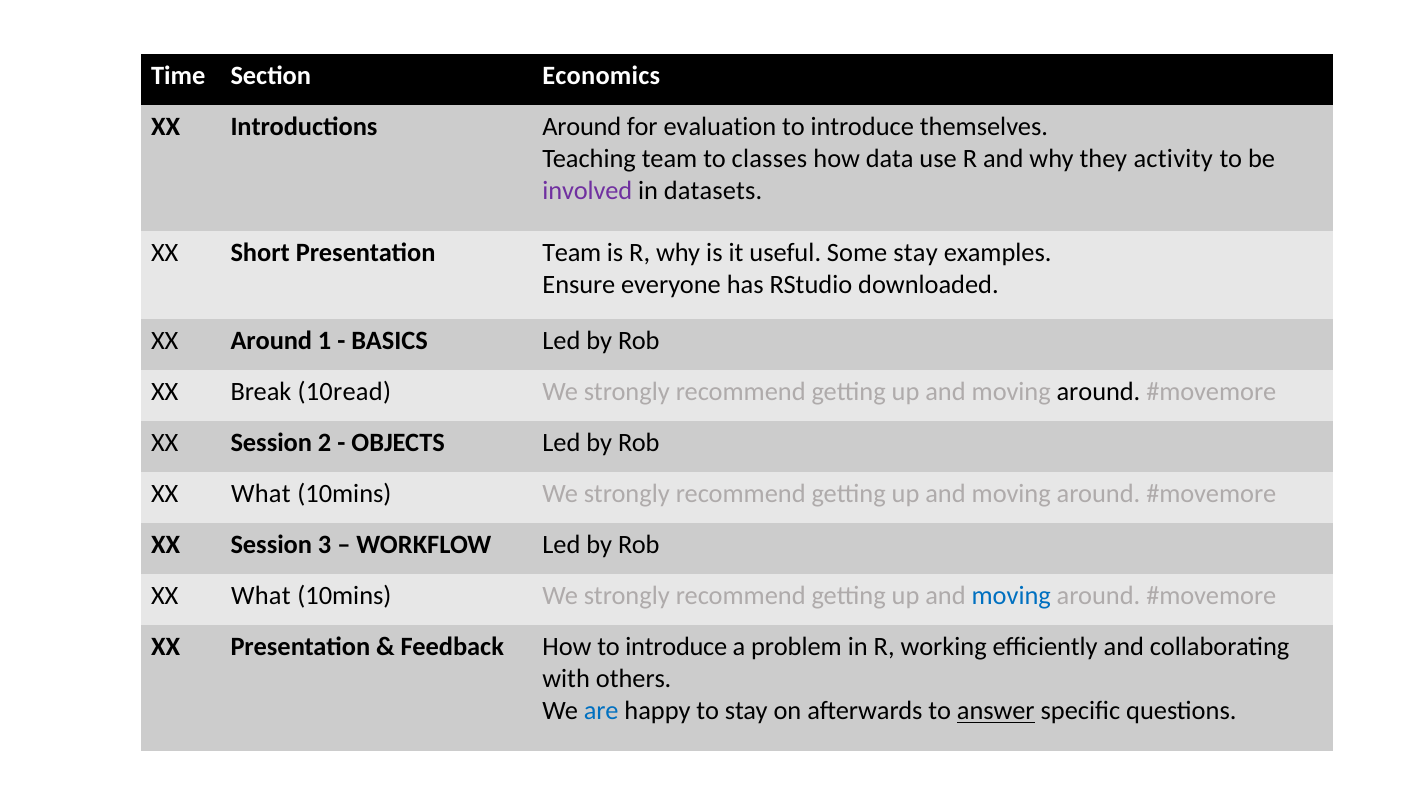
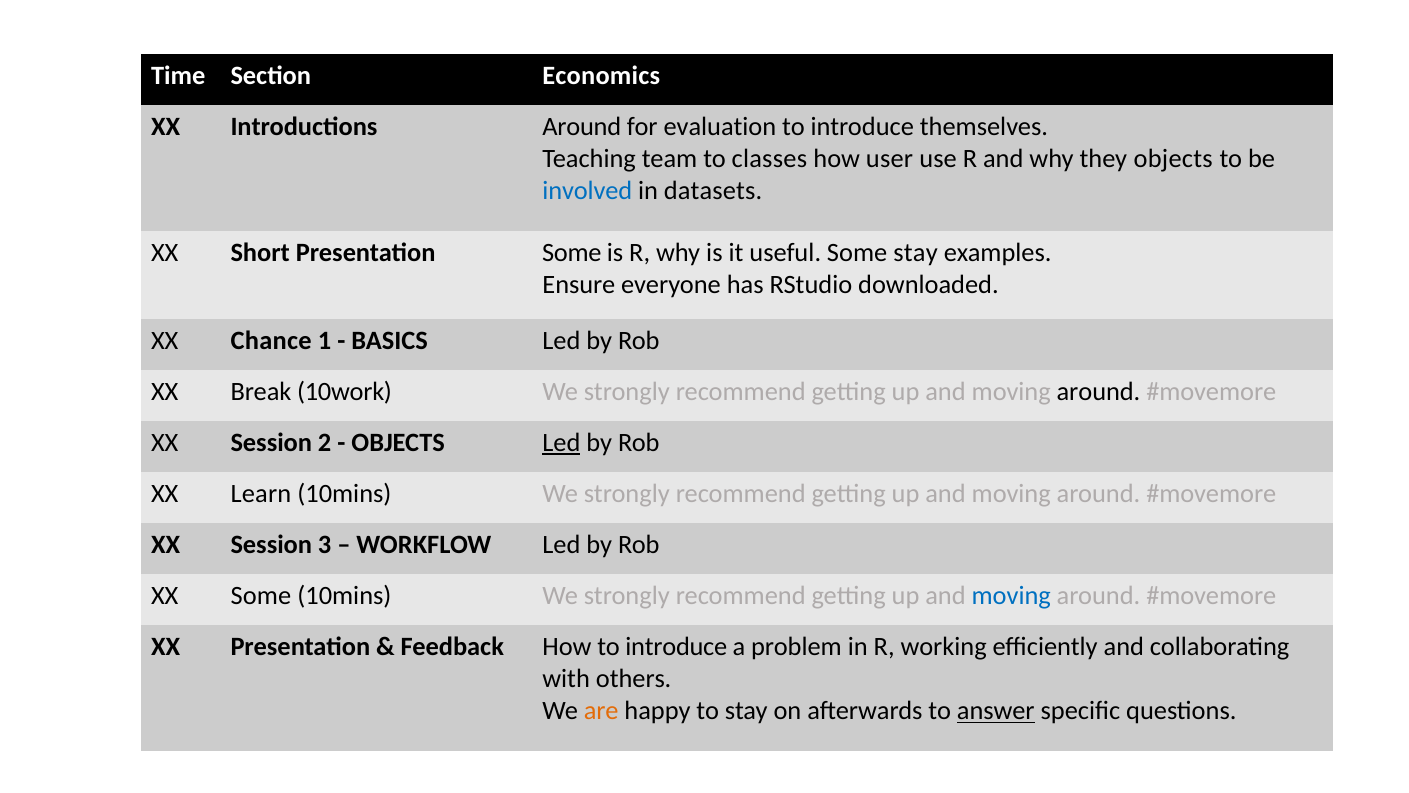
data: data -> user (890, 159)
they activity: activity -> objects (1173, 159)
involved colour: purple -> blue (587, 191)
Presentation Team: Team -> Some (572, 252)
XX Around: Around -> Chance (271, 340)
10read: 10read -> 10work (345, 391)
Led underline: none -> present (561, 442)
What: What -> Learn (261, 493)
What: What -> Some (261, 595)
are colour: blue -> orange (601, 711)
